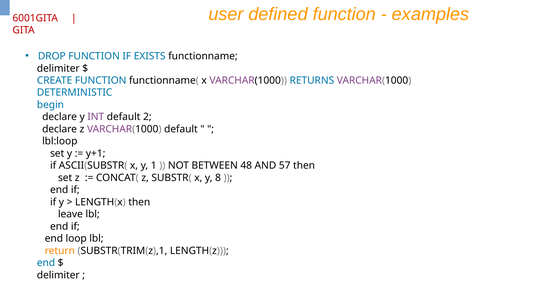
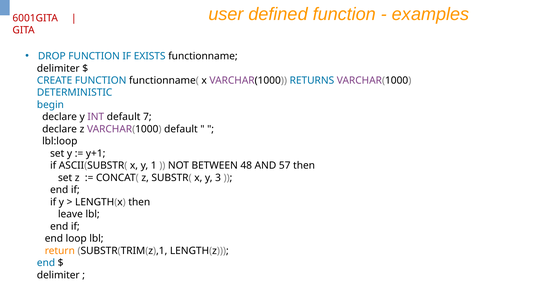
2: 2 -> 7 (147, 117)
8: 8 -> 3 (218, 178)
